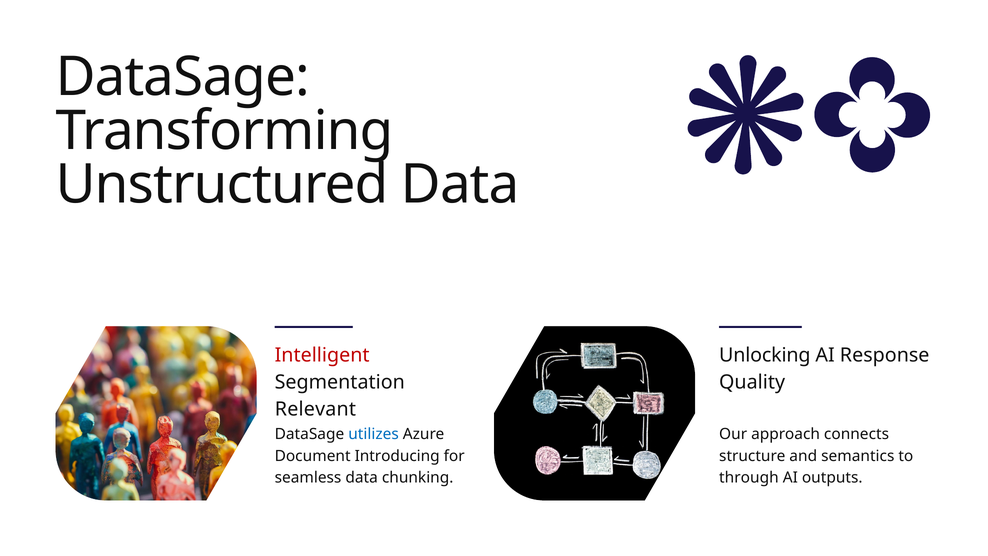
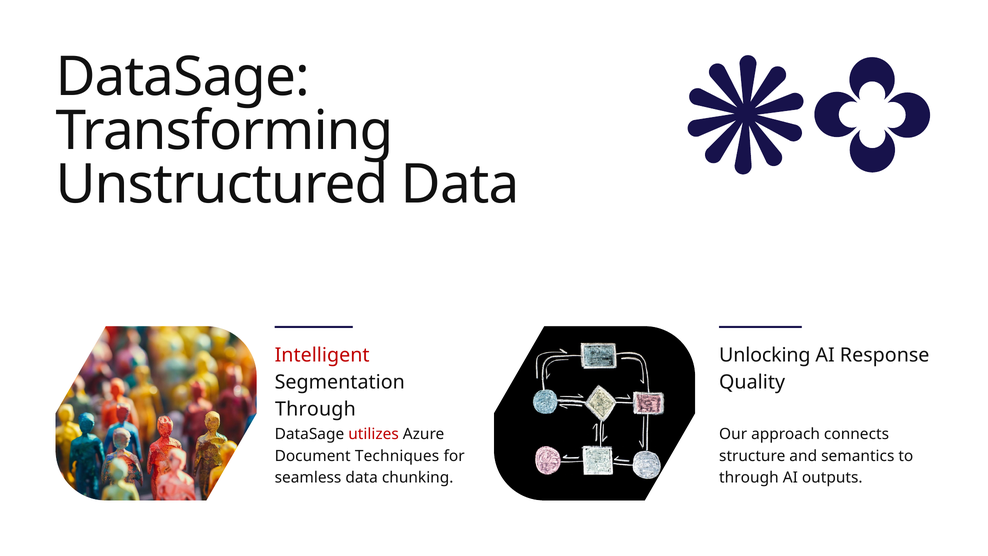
Relevant: Relevant -> Through (315, 409)
utilizes colour: blue -> red (374, 434)
Introducing: Introducing -> Techniques (397, 456)
